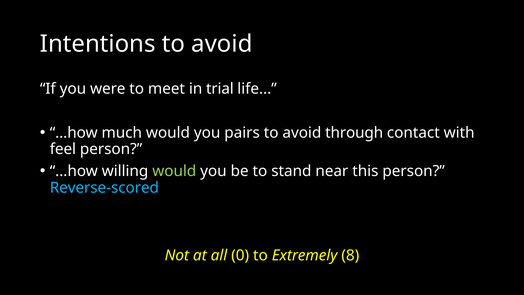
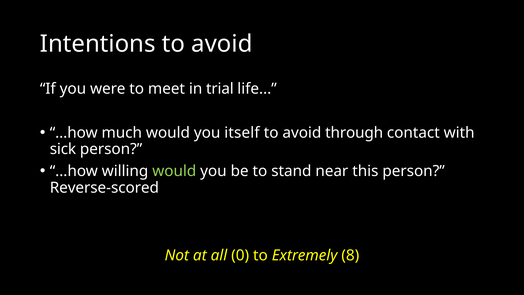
pairs: pairs -> itself (242, 133)
feel: feel -> sick (63, 149)
Reverse-scored colour: light blue -> white (104, 188)
